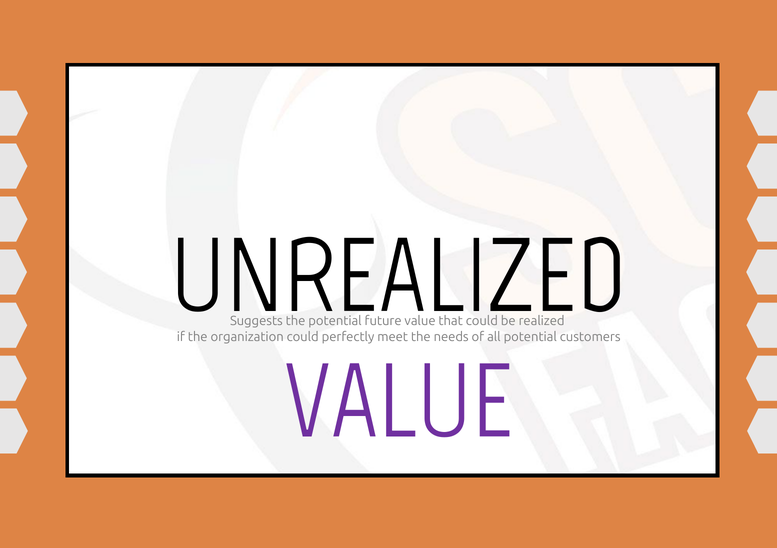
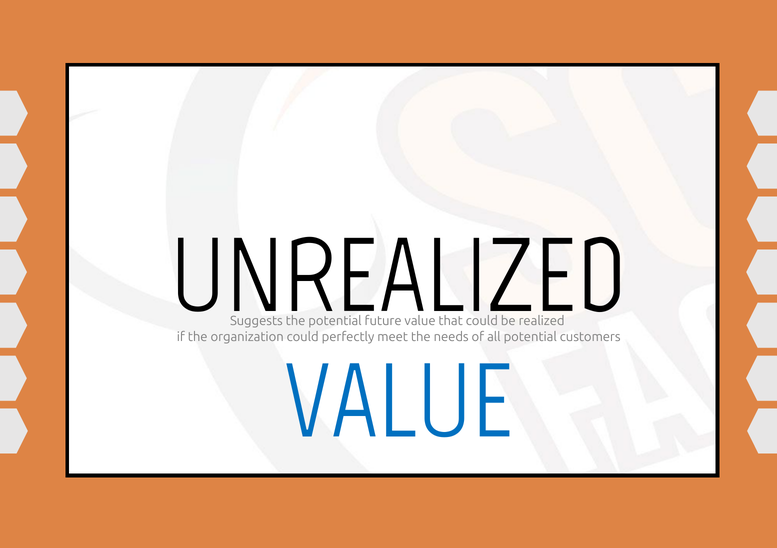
VALUE colour: purple -> blue (399, 402)
